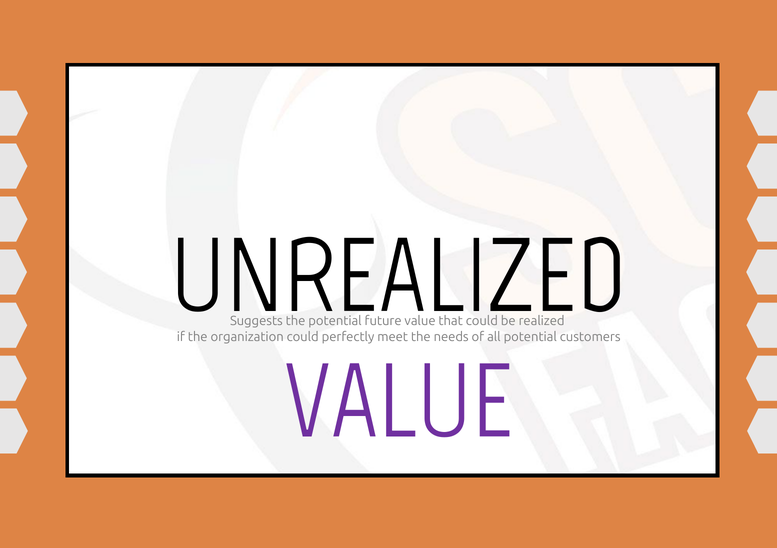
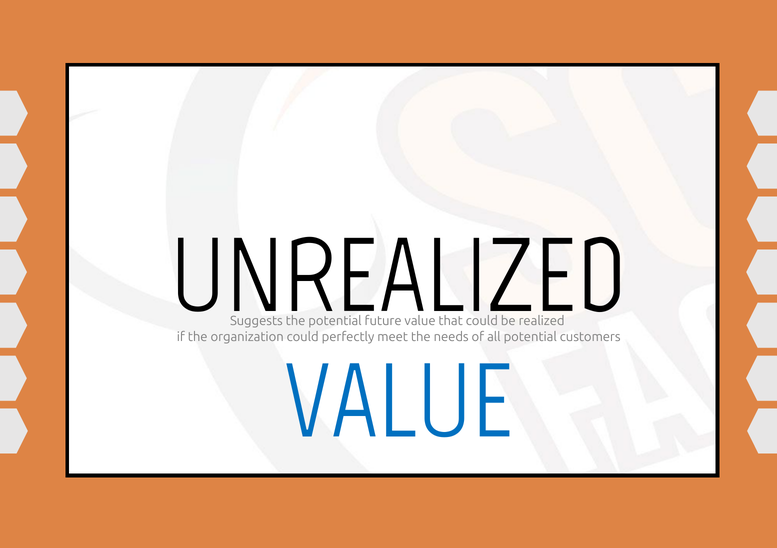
VALUE colour: purple -> blue (399, 402)
